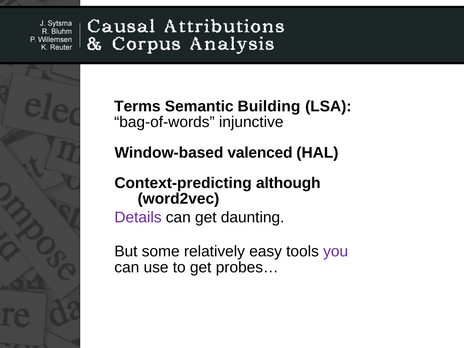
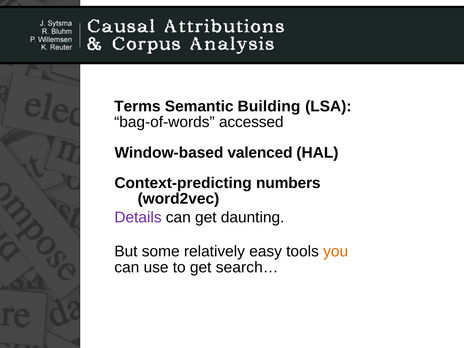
injunctive: injunctive -> accessed (251, 122)
although: although -> numbers (288, 183)
you colour: purple -> orange (336, 252)
probes…: probes… -> search… (247, 267)
